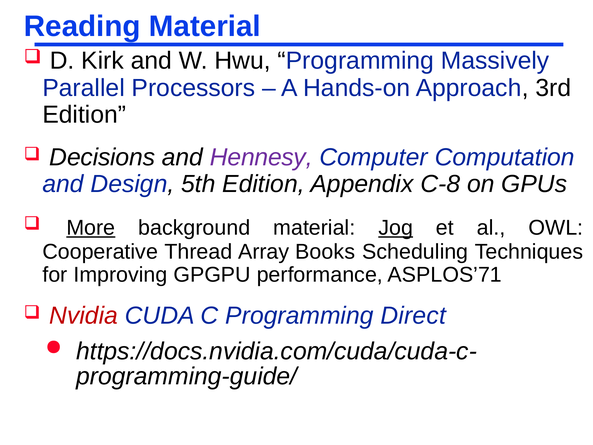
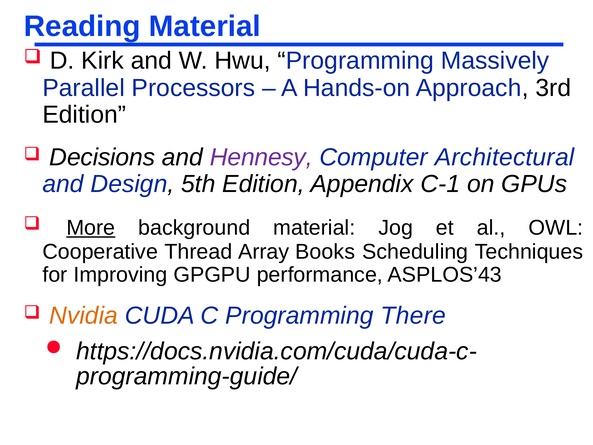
Computation: Computation -> Architectural (505, 157)
C-8: C-8 -> C-1 (440, 184)
Jog underline: present -> none (396, 228)
ASPLOS’71: ASPLOS’71 -> ASPLOS’43 (445, 275)
Nvidia colour: red -> orange (84, 316)
Direct: Direct -> There (413, 316)
